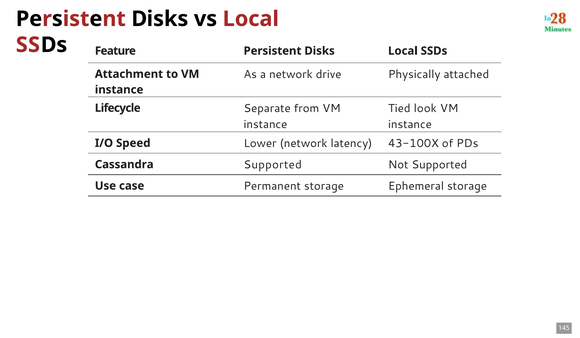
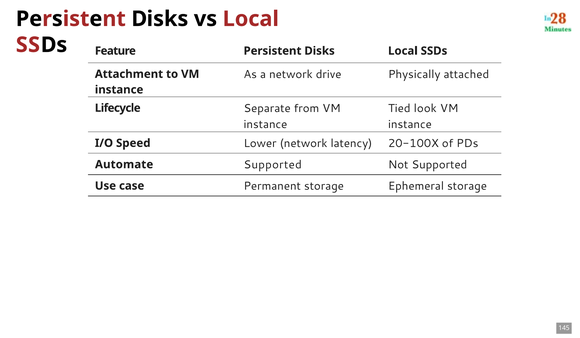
43-100X: 43-100X -> 20-100X (413, 143)
Cassandra: Cassandra -> Automate (124, 165)
